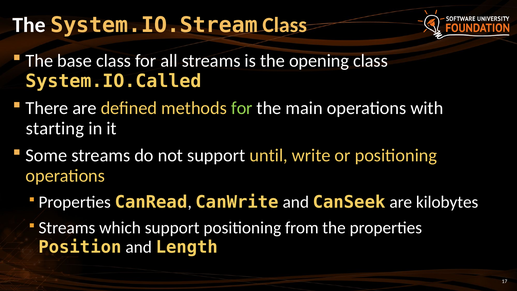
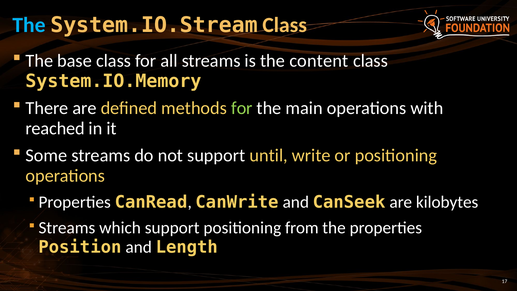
The colour: white -> light blue (29, 25)
opening: opening -> content (319, 61)
System.IO.Called: System.IO.Called -> System.IO.Memory (114, 81)
starting: starting -> reached (55, 128)
